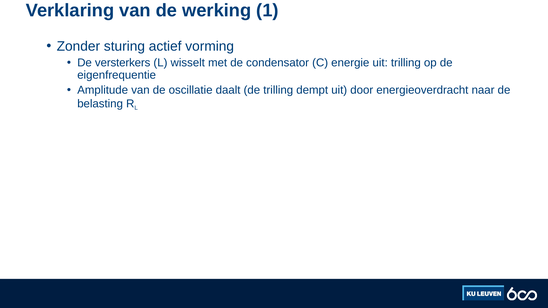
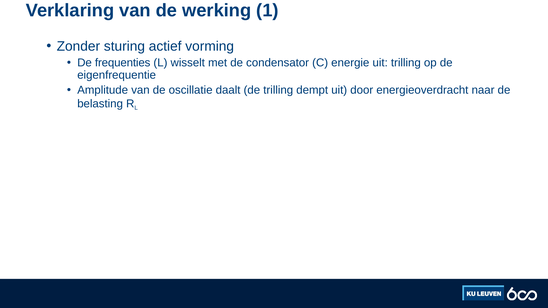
versterkers: versterkers -> frequenties (123, 63)
